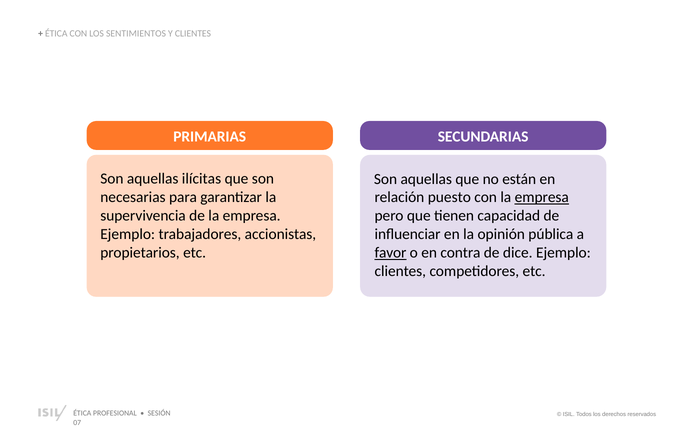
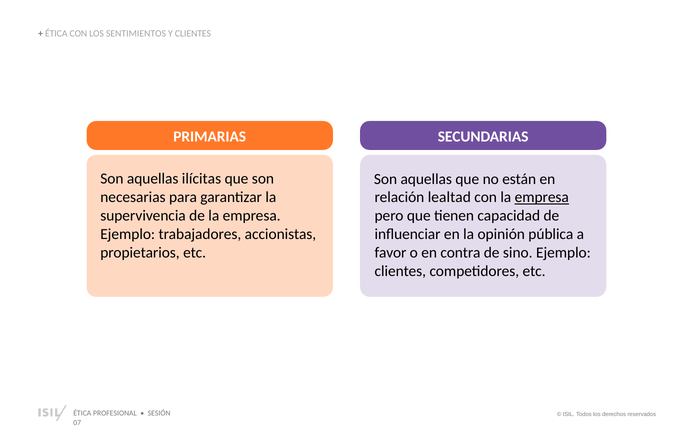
puesto: puesto -> lealtad (449, 197)
favor underline: present -> none (391, 253)
dice: dice -> sino (518, 253)
